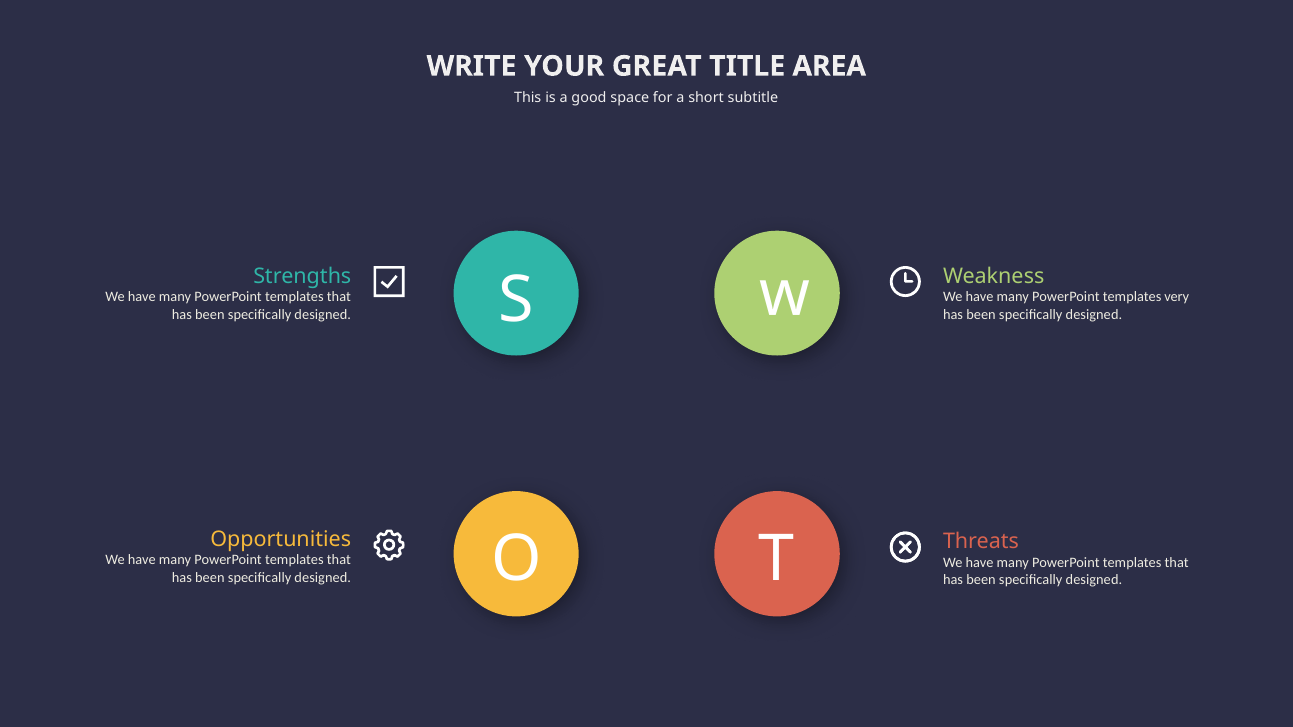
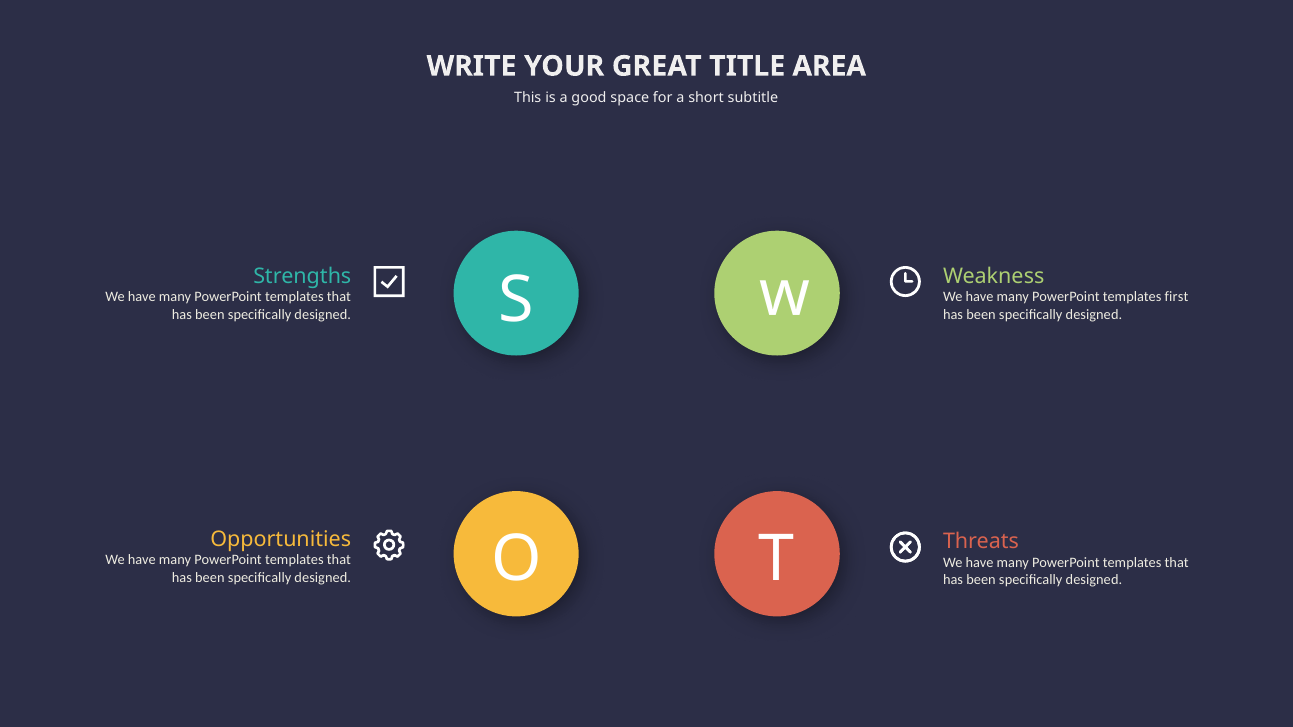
very: very -> first (1177, 297)
